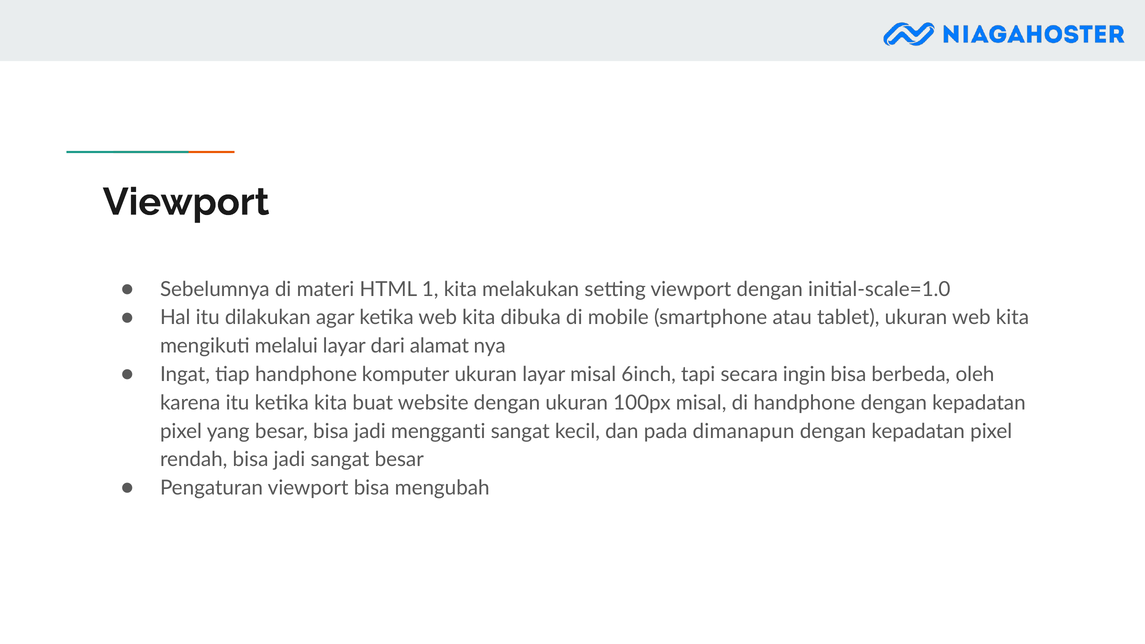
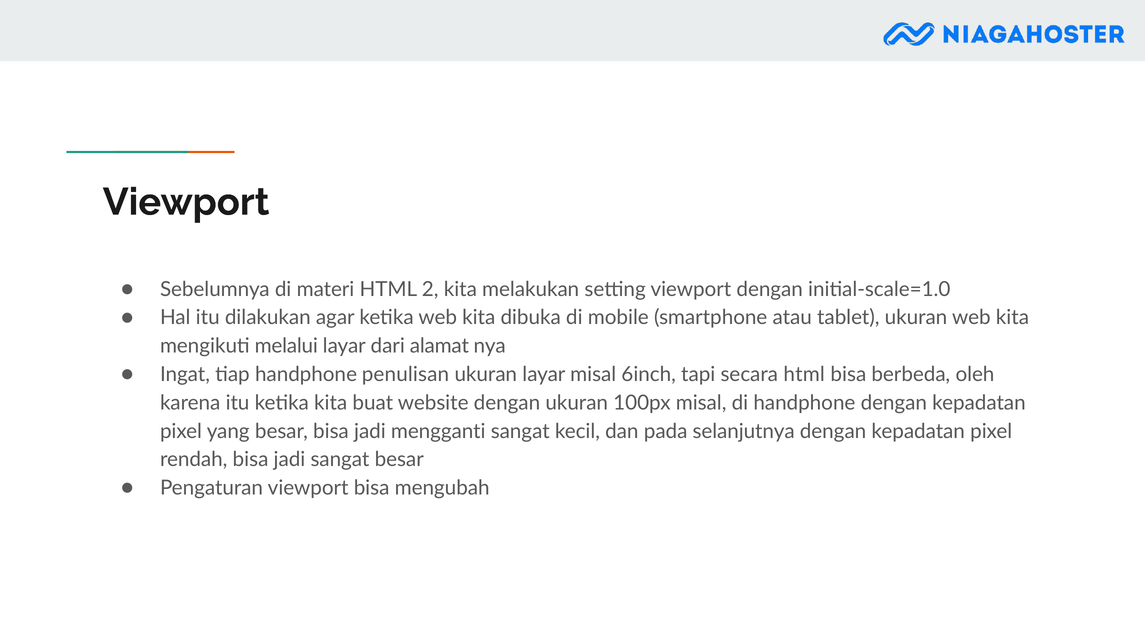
1: 1 -> 2 (430, 289)
komputer: komputer -> penulisan (405, 374)
secara ingin: ingin -> html (804, 374)
dimanapun: dimanapun -> selanjutnya (744, 431)
